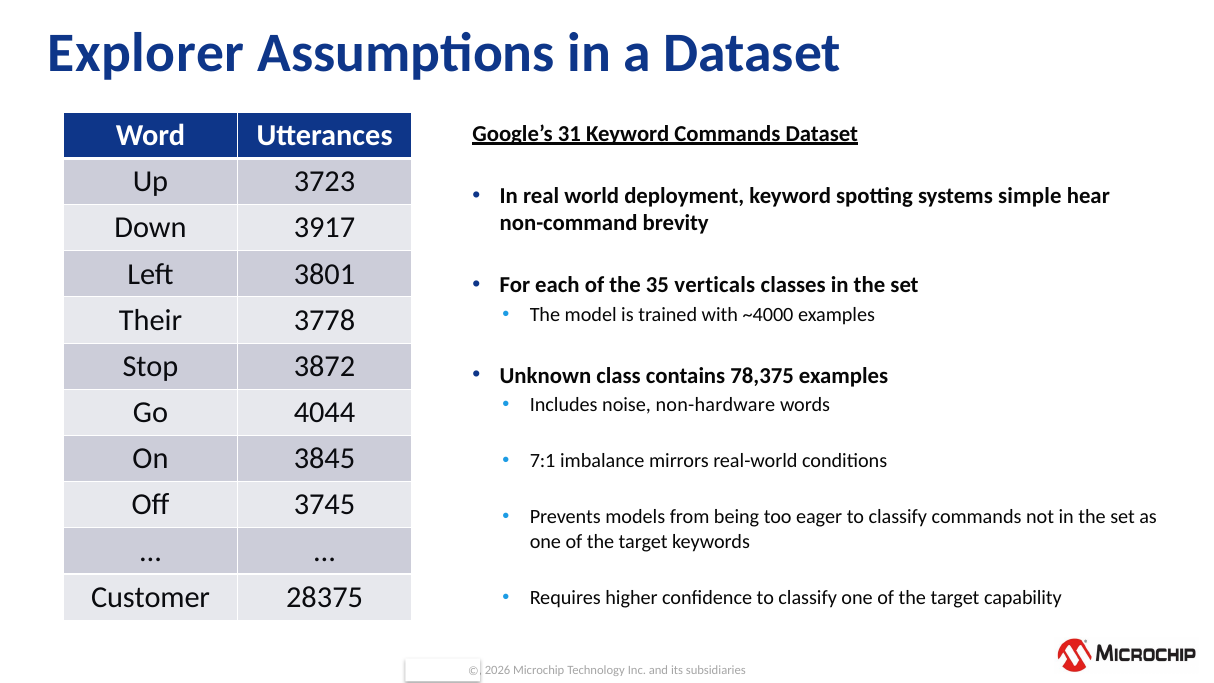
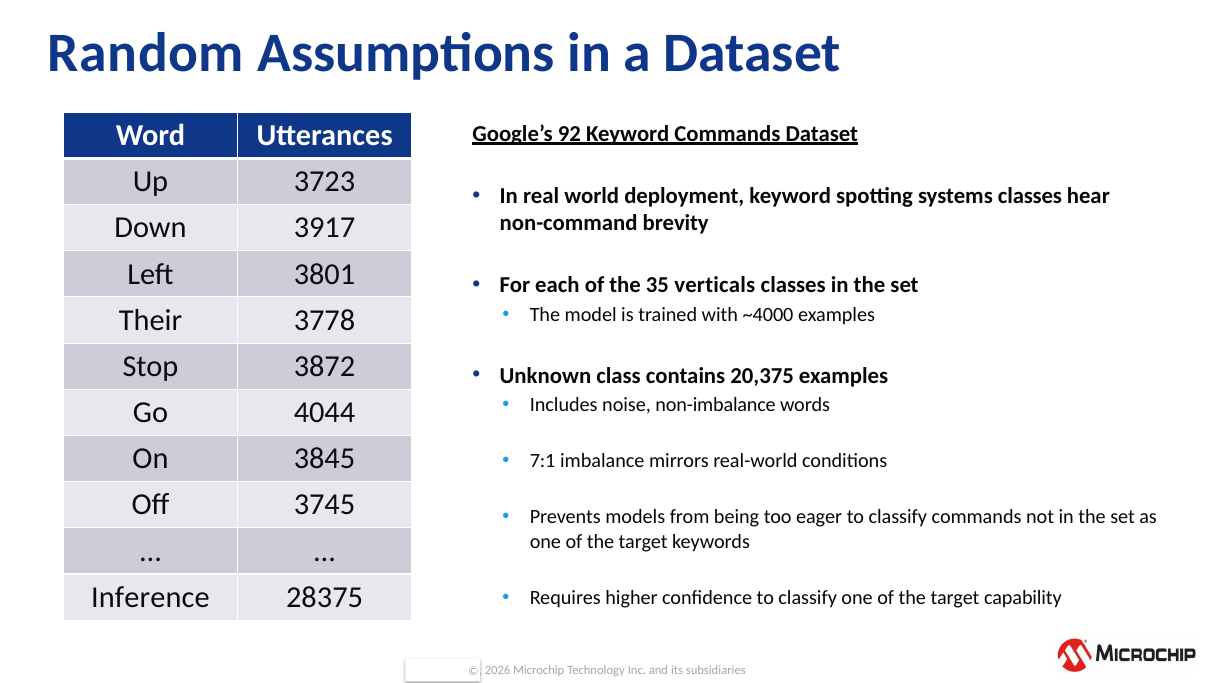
Explorer: Explorer -> Random (146, 53)
31: 31 -> 92 (569, 134)
systems simple: simple -> classes (1030, 196)
78,375: 78,375 -> 20,375 (762, 376)
non-hardware: non-hardware -> non-imbalance (716, 405)
Customer: Customer -> Inference (150, 597)
